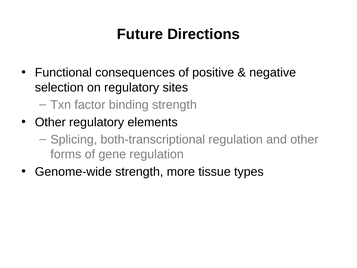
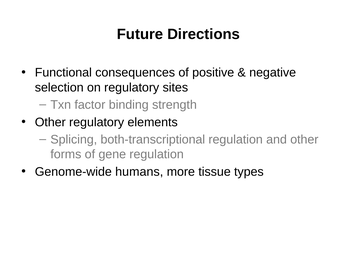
Genome-wide strength: strength -> humans (139, 172)
